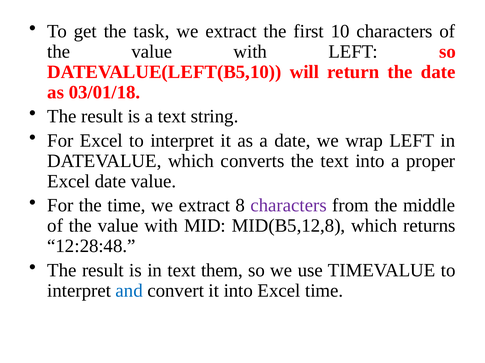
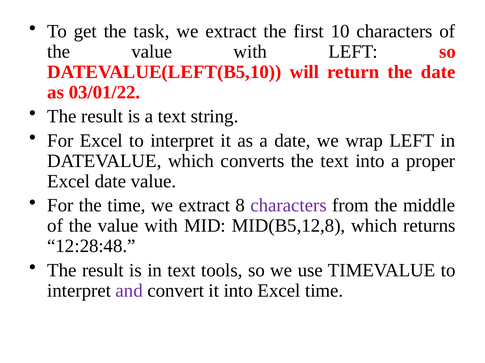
03/01/18: 03/01/18 -> 03/01/22 (104, 92)
them: them -> tools (222, 271)
and colour: blue -> purple (129, 291)
